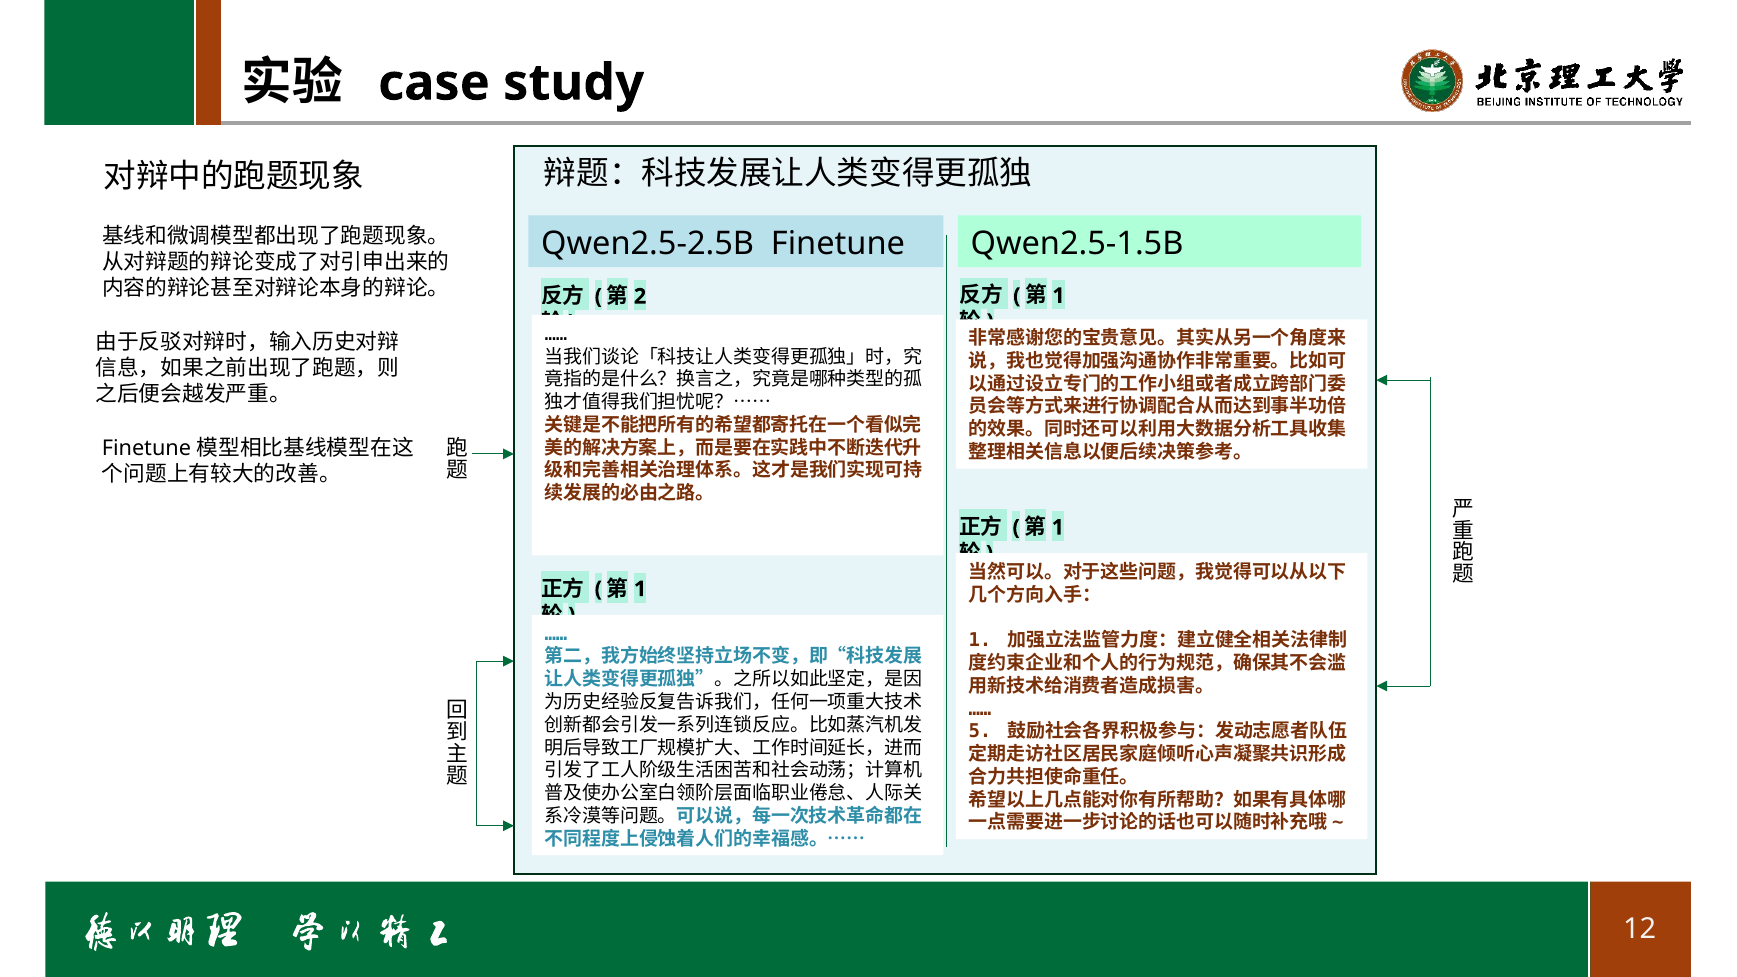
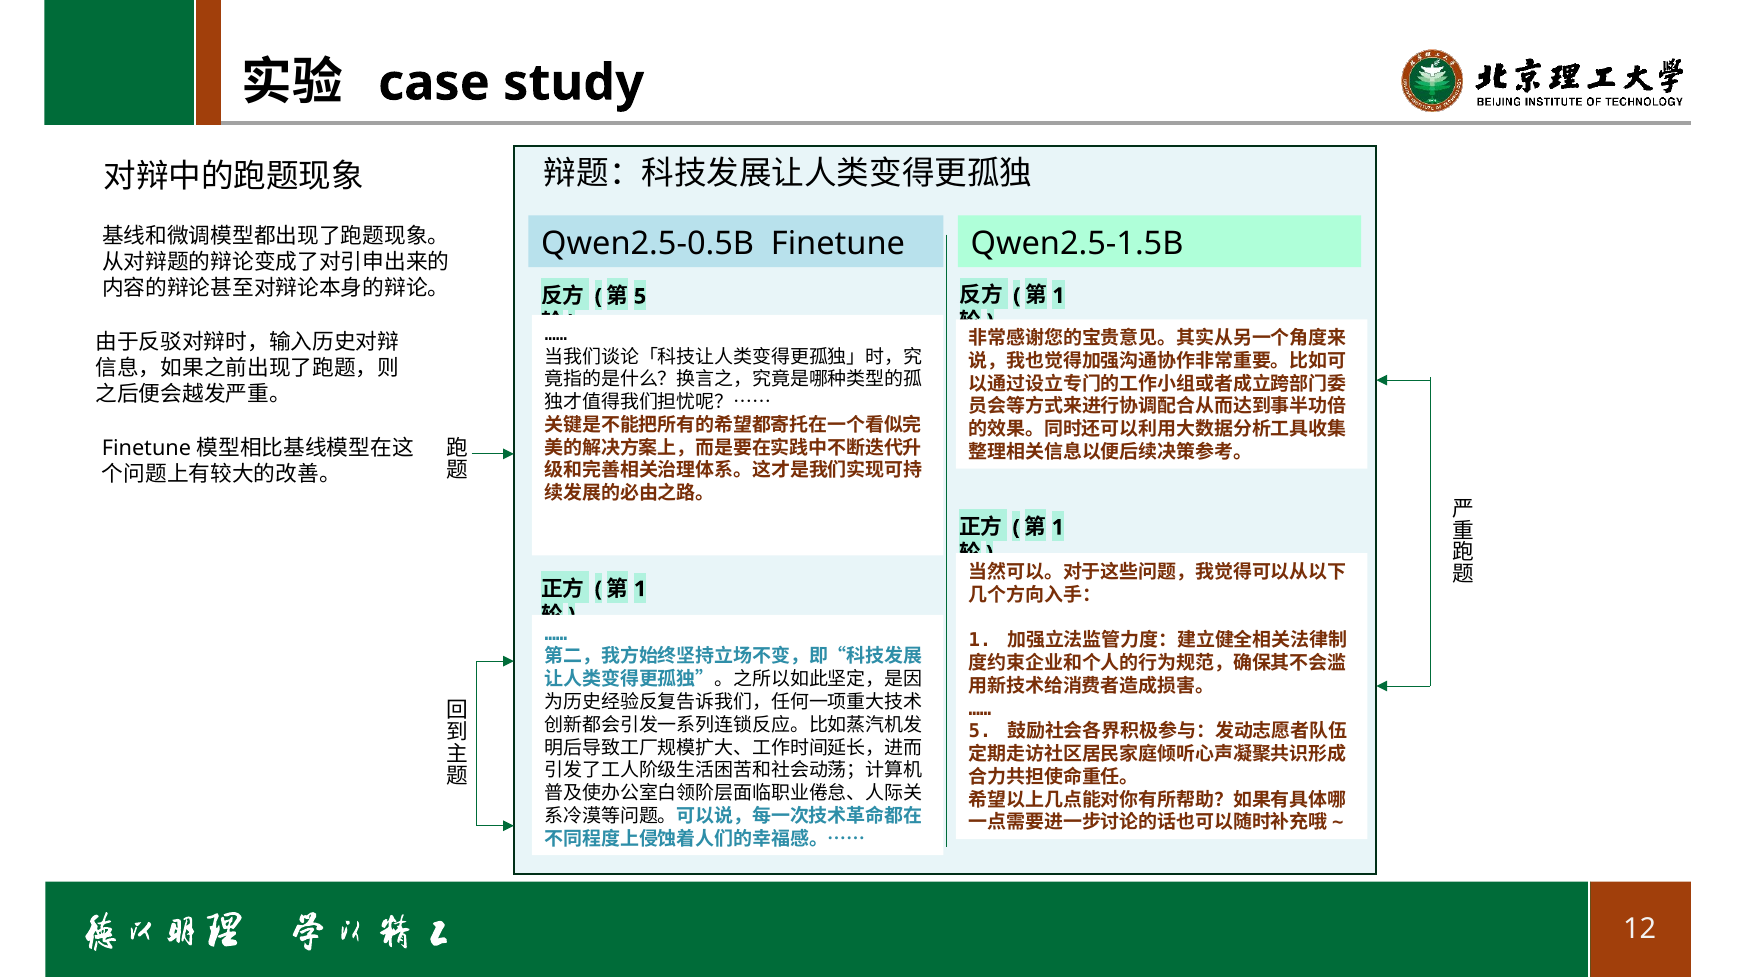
Qwen2.5-2.5B: Qwen2.5-2.5B -> Qwen2.5-0.5B (648, 244)
2: 2 -> 5 (640, 296)
